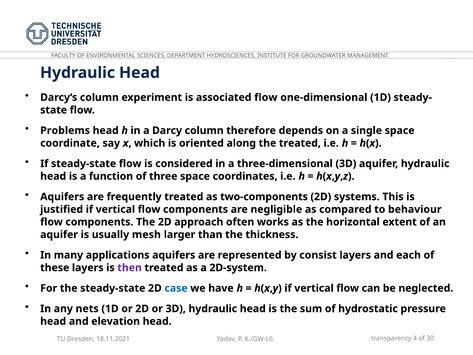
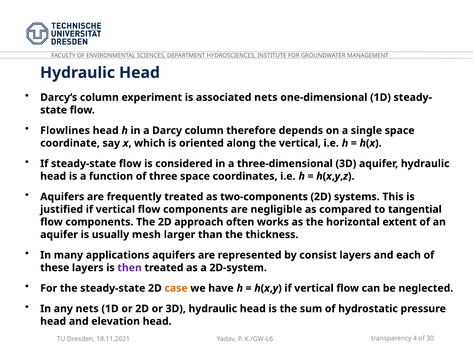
associated flow: flow -> nets (266, 97)
Problems: Problems -> Flowlines (65, 130)
the treated: treated -> vertical (300, 143)
behaviour: behaviour -> tangential (415, 209)
case colour: blue -> orange (176, 288)
